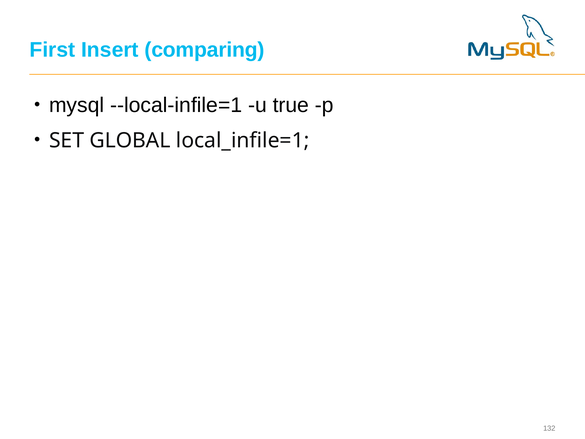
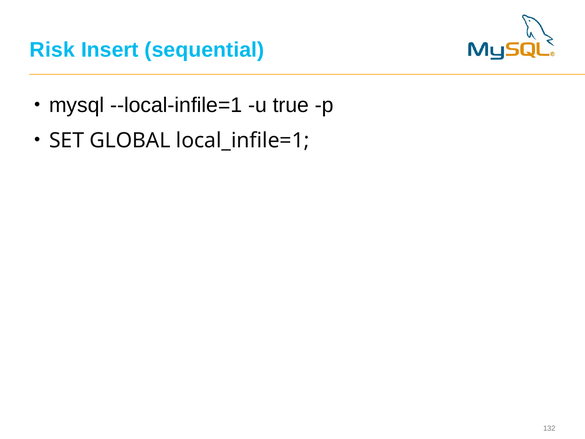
First: First -> Risk (52, 50)
comparing: comparing -> sequential (204, 50)
